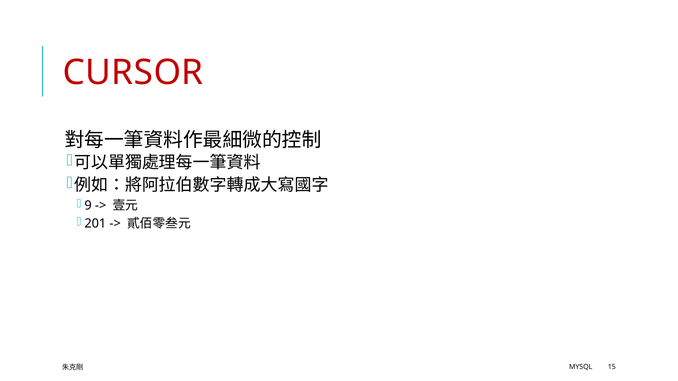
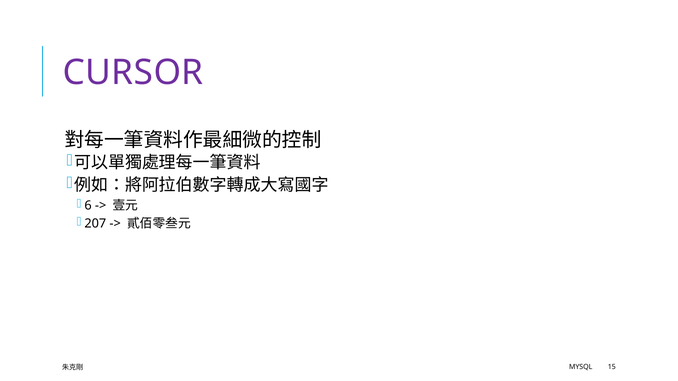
CURSOR colour: red -> purple (133, 73)
9: 9 -> 6 (88, 206)
201: 201 -> 207 (95, 224)
